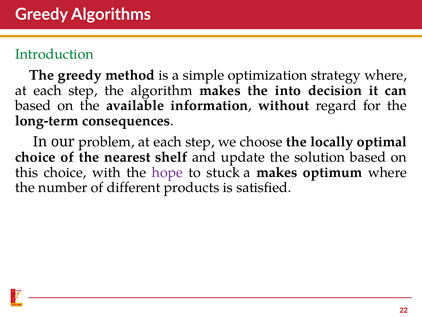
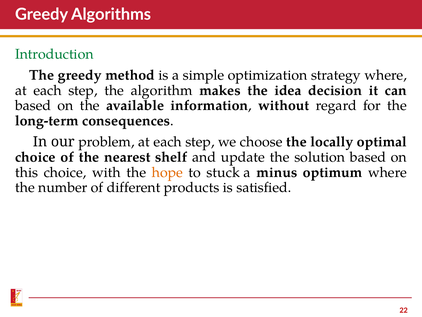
into: into -> idea (288, 90)
hope colour: purple -> orange (167, 172)
a makes: makes -> minus (277, 172)
